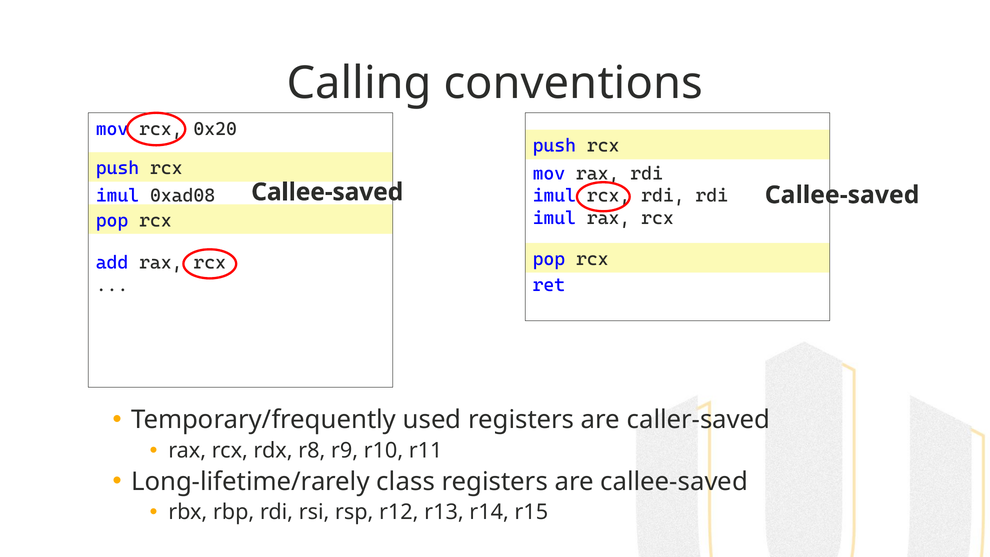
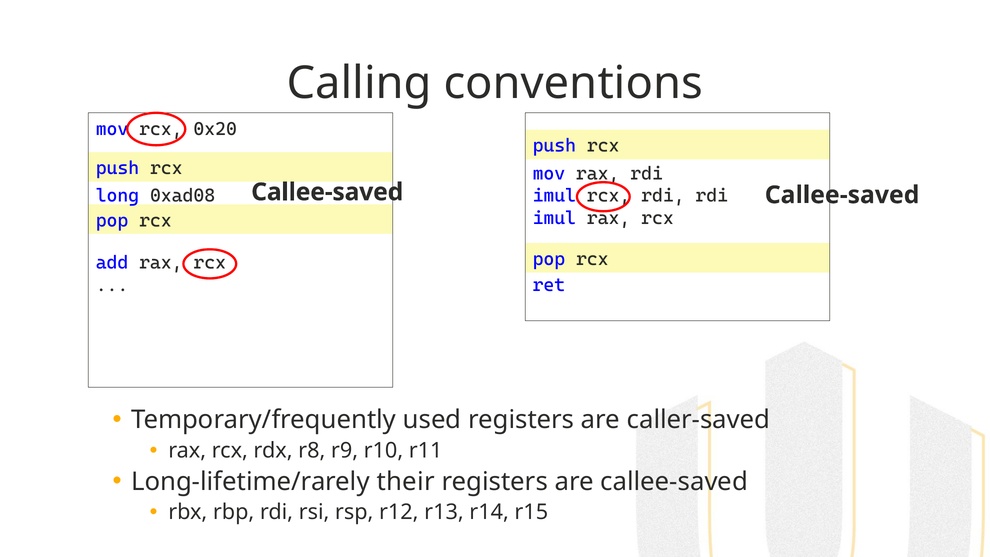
imul: imul -> long (117, 196)
class: class -> their (406, 481)
